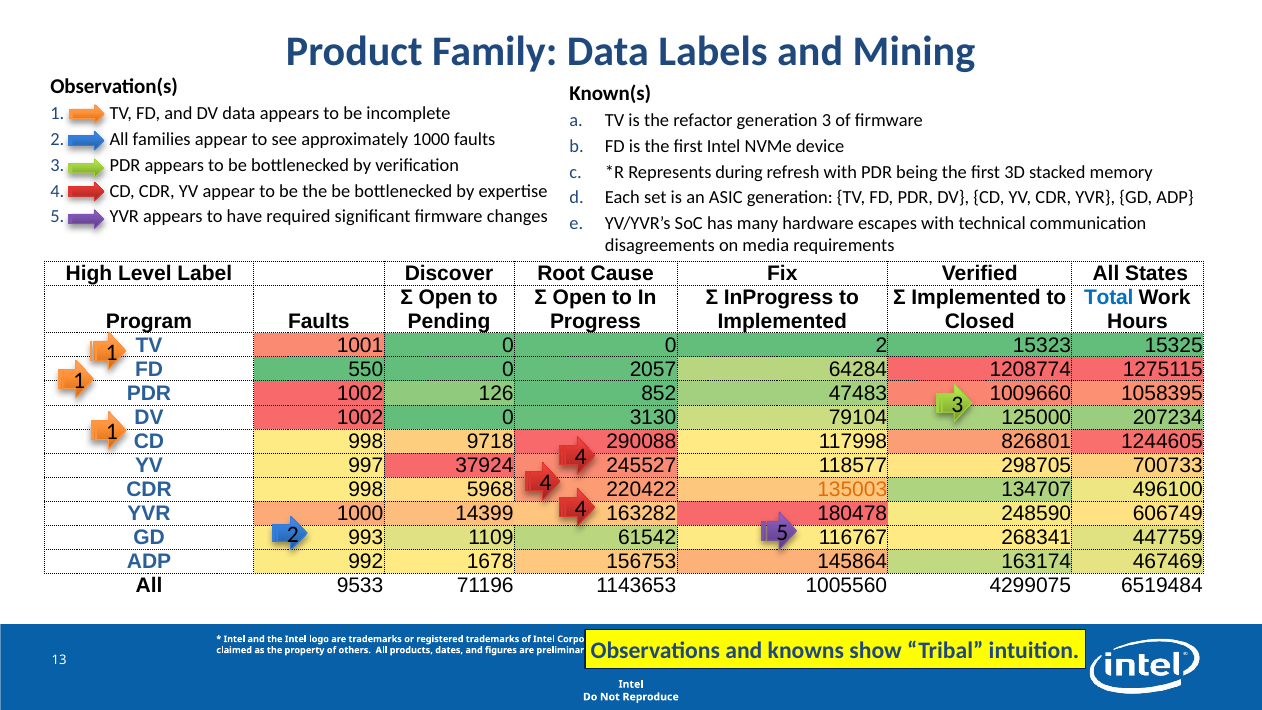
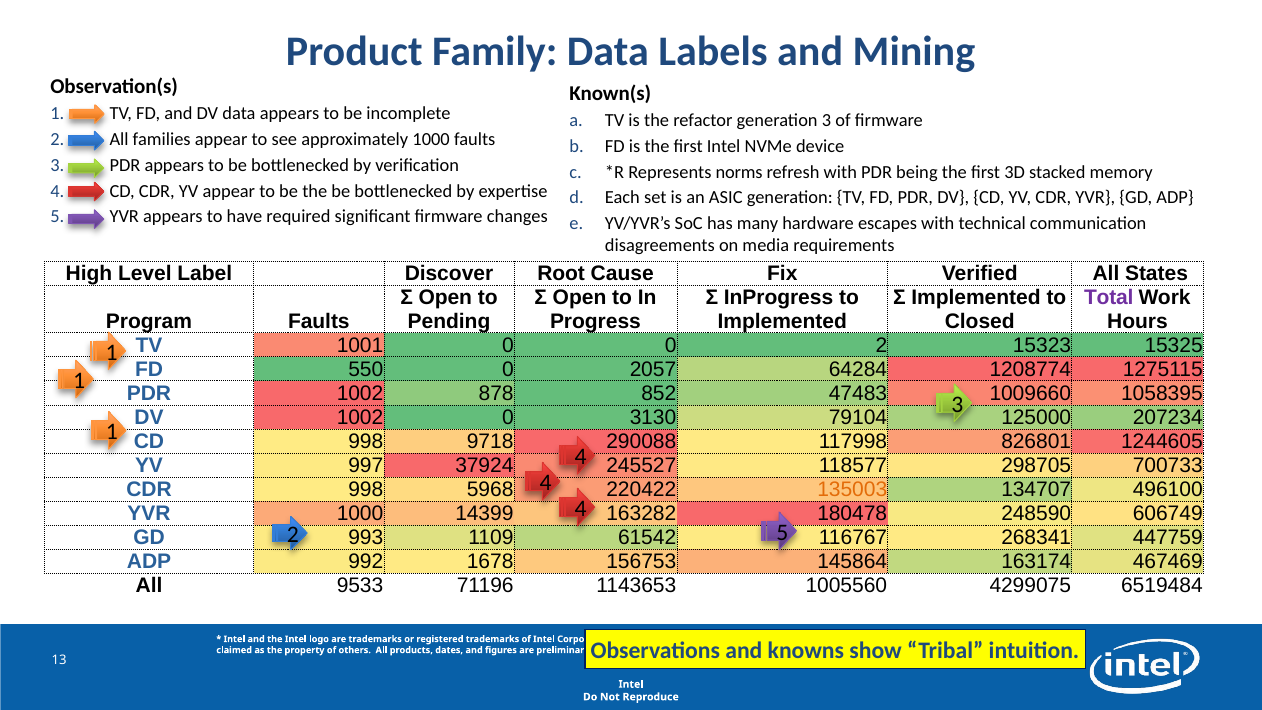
during: during -> norms (739, 172)
Total colour: blue -> purple (1109, 298)
126: 126 -> 878 (496, 393)
